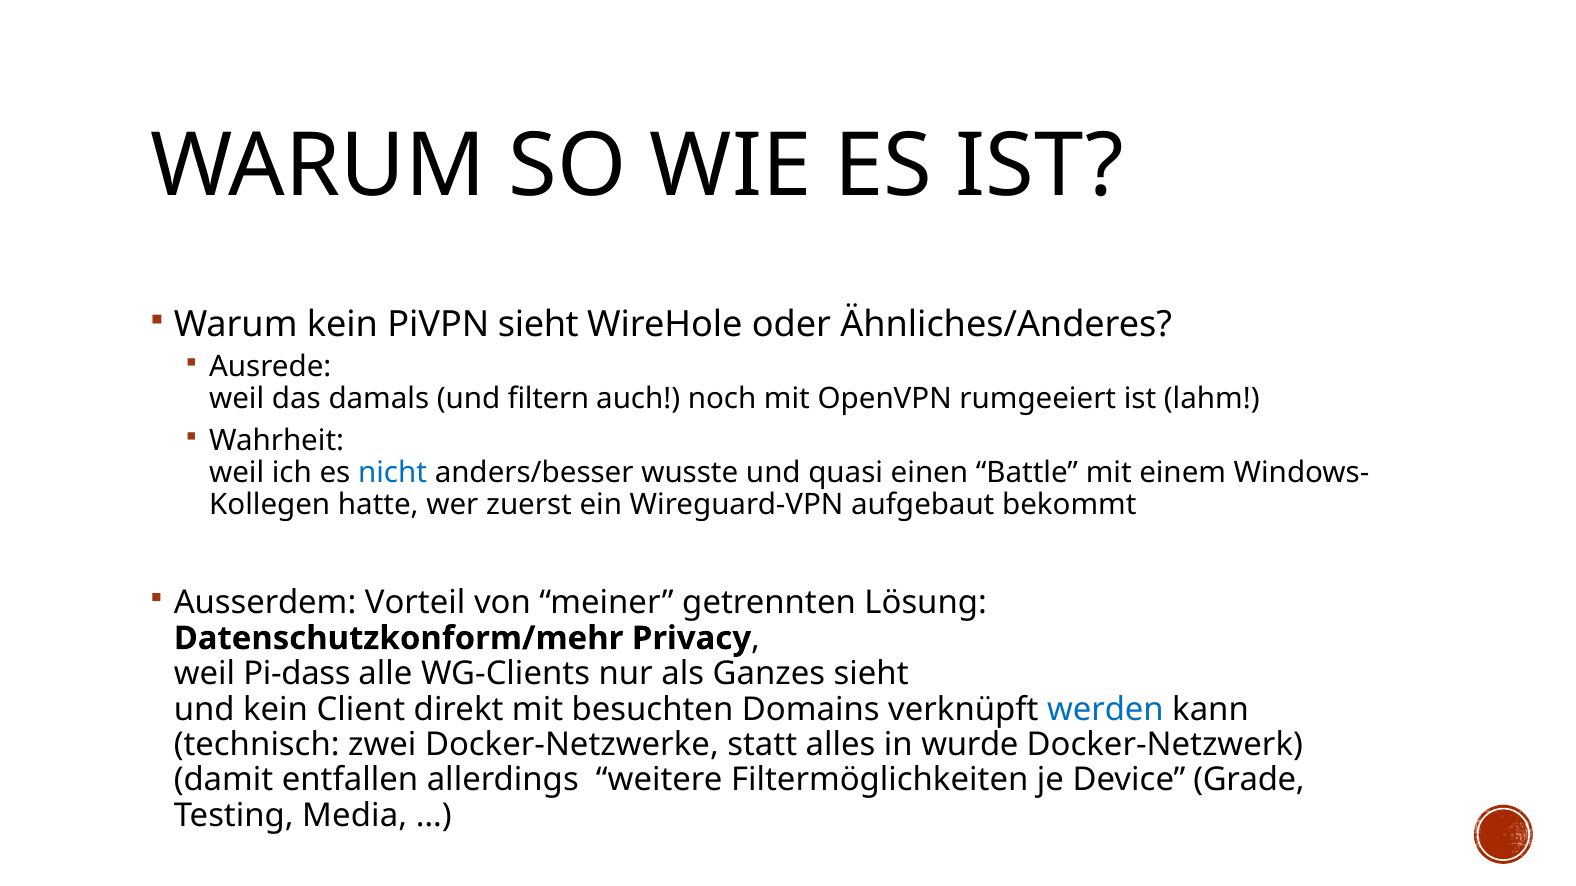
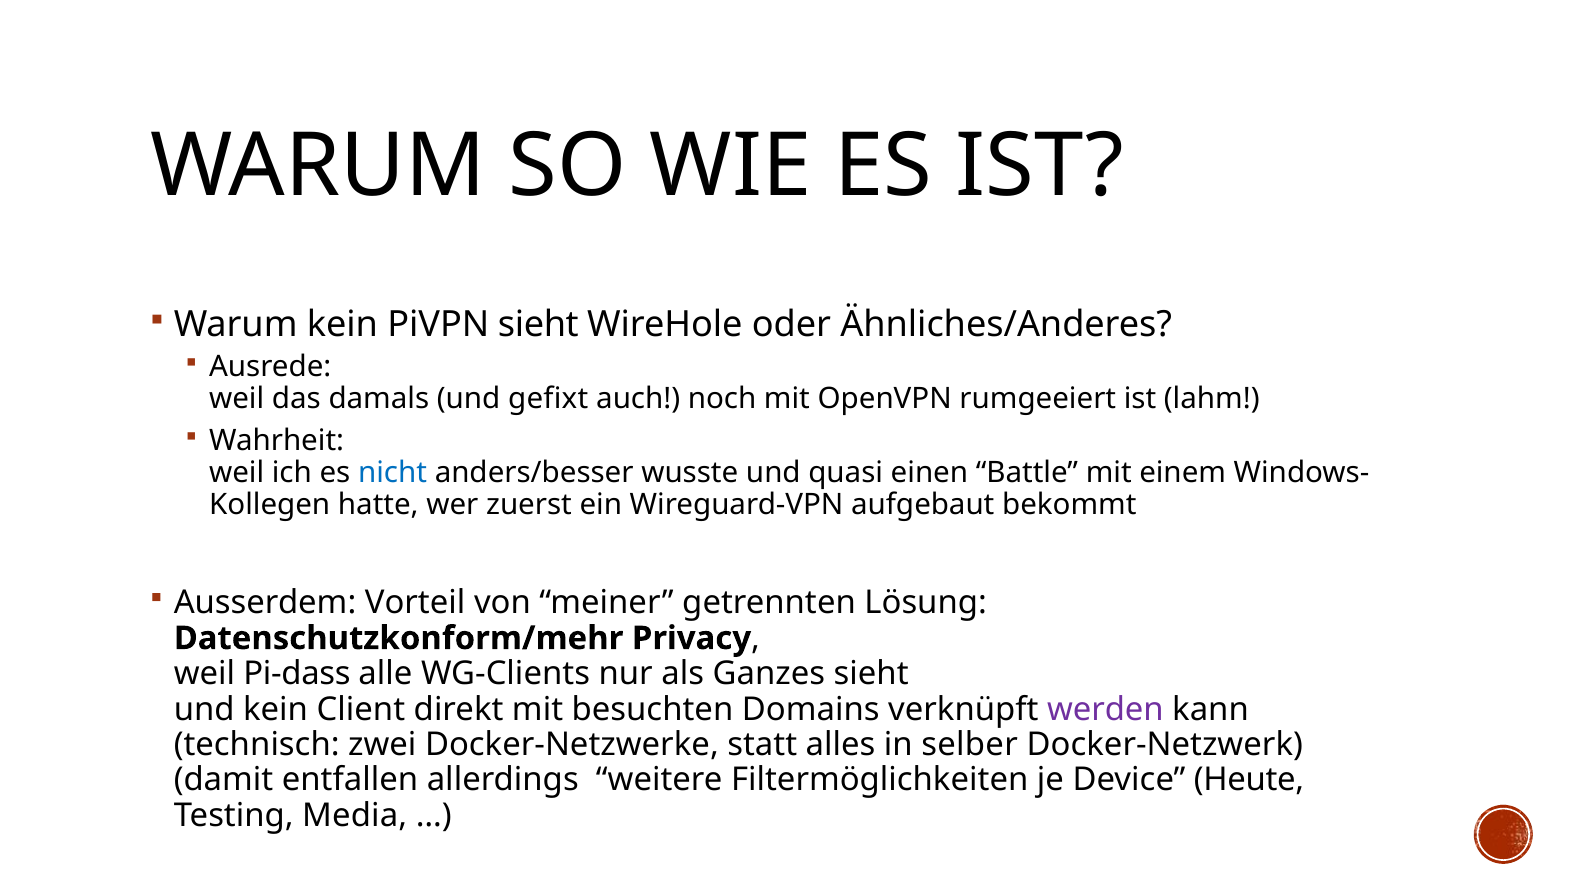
filtern: filtern -> gefixt (548, 399)
werden colour: blue -> purple (1105, 710)
wurde: wurde -> selber (970, 745)
Grade: Grade -> Heute (1249, 780)
